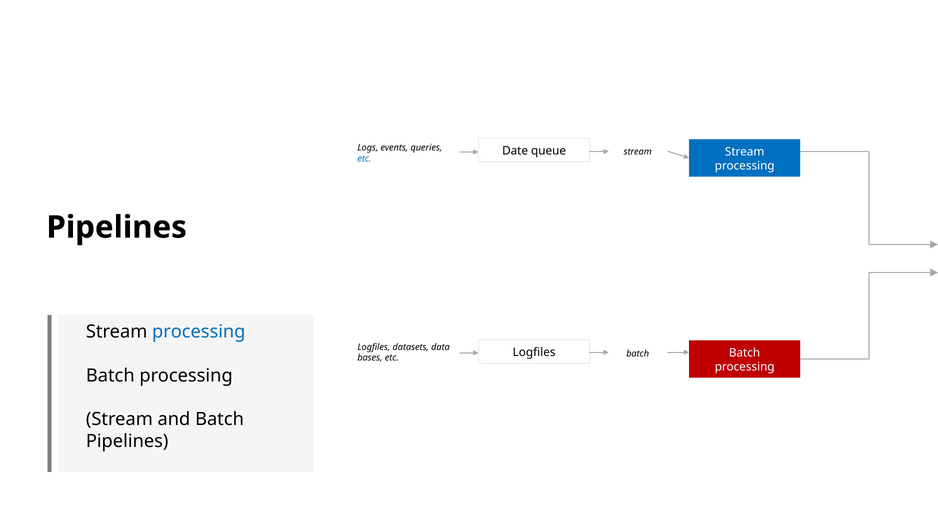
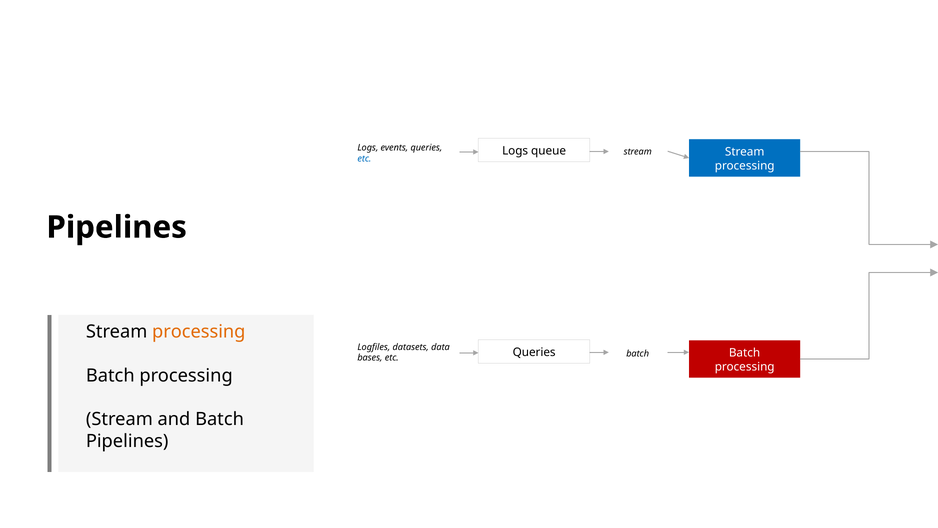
Date: Date -> Logs (515, 151)
processing colour: blue -> orange (199, 331)
Logfiles: Logfiles -> Queries (534, 352)
